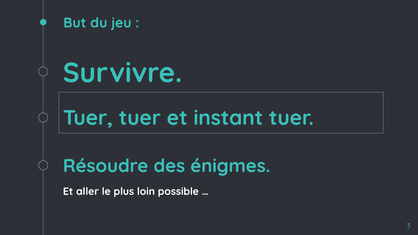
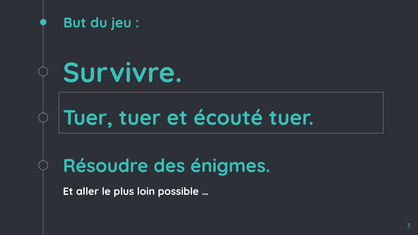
instant: instant -> écouté (228, 118)
